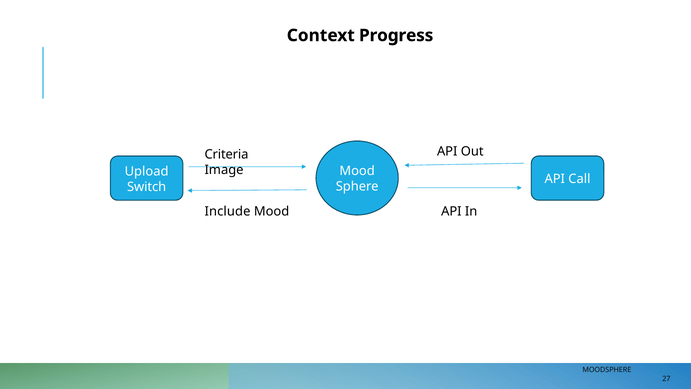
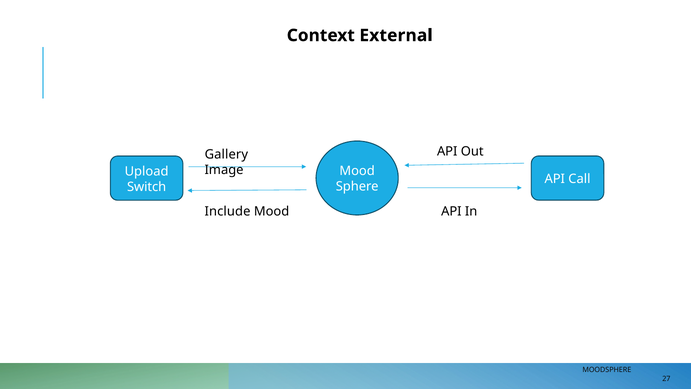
Progress: Progress -> External (396, 35)
Criteria: Criteria -> Gallery (226, 154)
